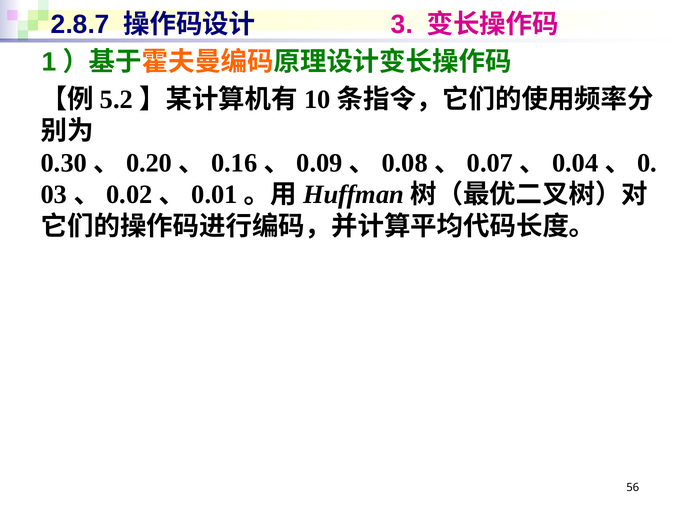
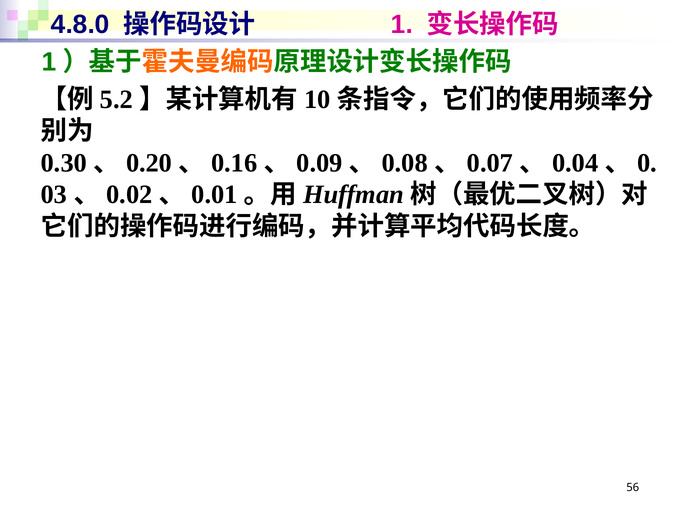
2.8.7: 2.8.7 -> 4.8.0 (80, 25)
3: 3 -> 1 (402, 25)
